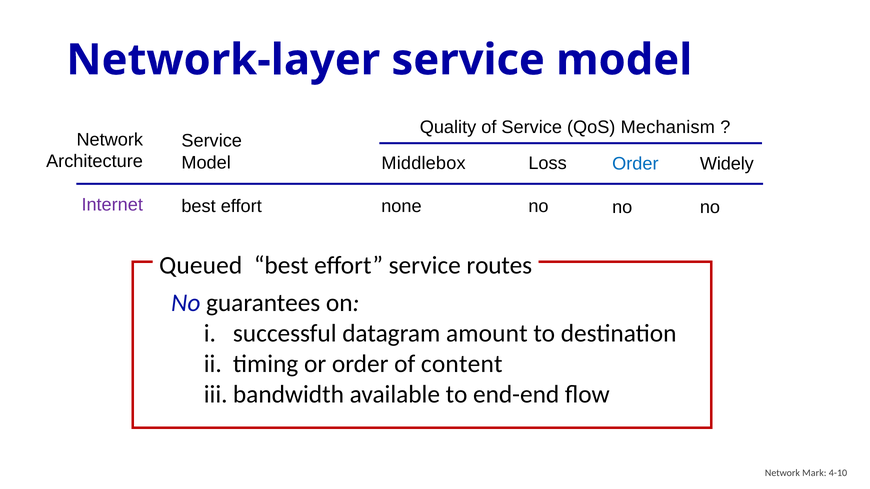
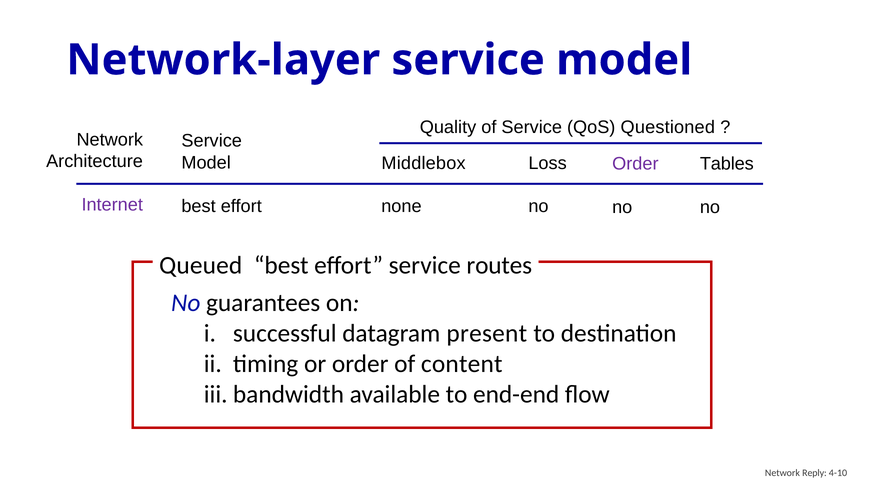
Mechanism: Mechanism -> Questioned (668, 127)
Order colour: blue -> purple (635, 164)
Widely: Widely -> Tables (727, 164)
amount: amount -> present (487, 334)
Mark: Mark -> Reply (814, 473)
